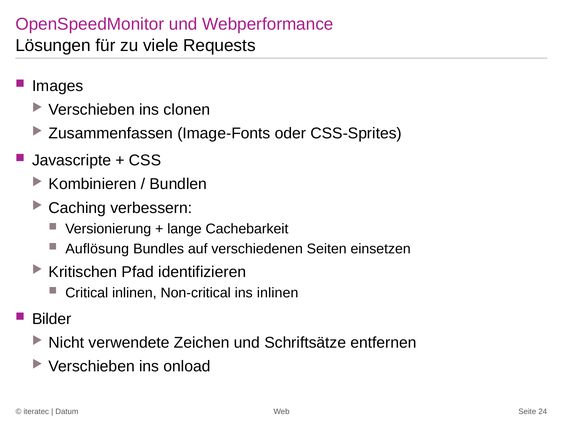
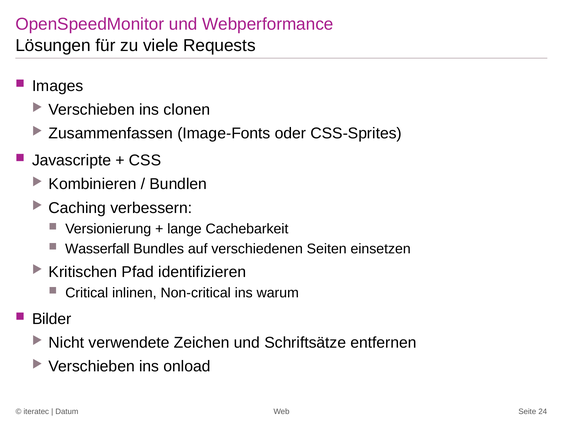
Auflösung: Auflösung -> Wasserfall (97, 249)
ins inlinen: inlinen -> warum (278, 293)
